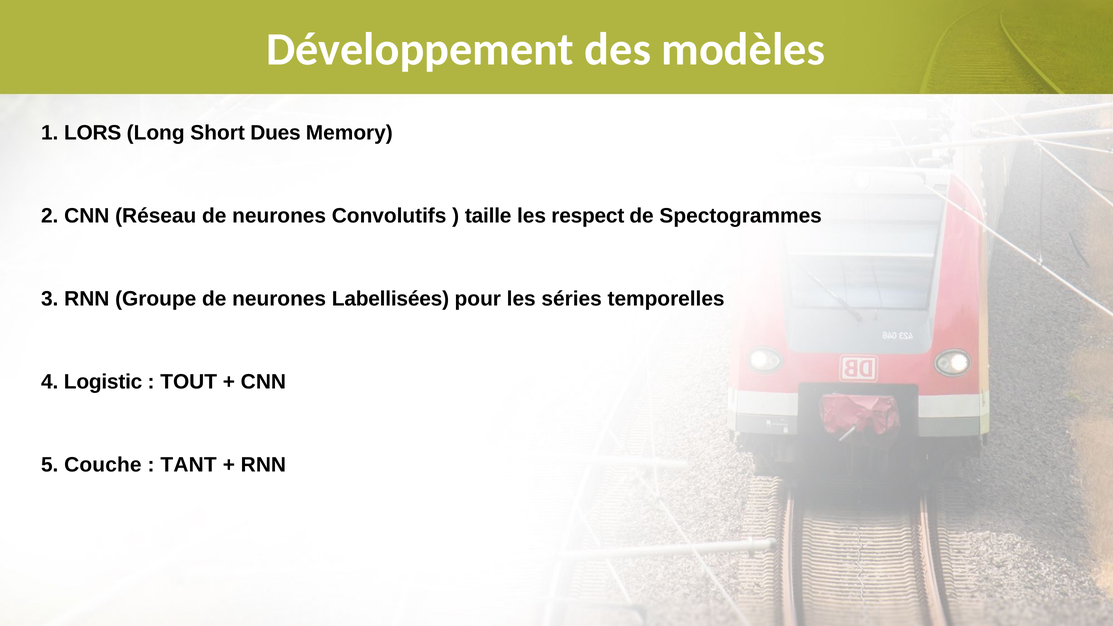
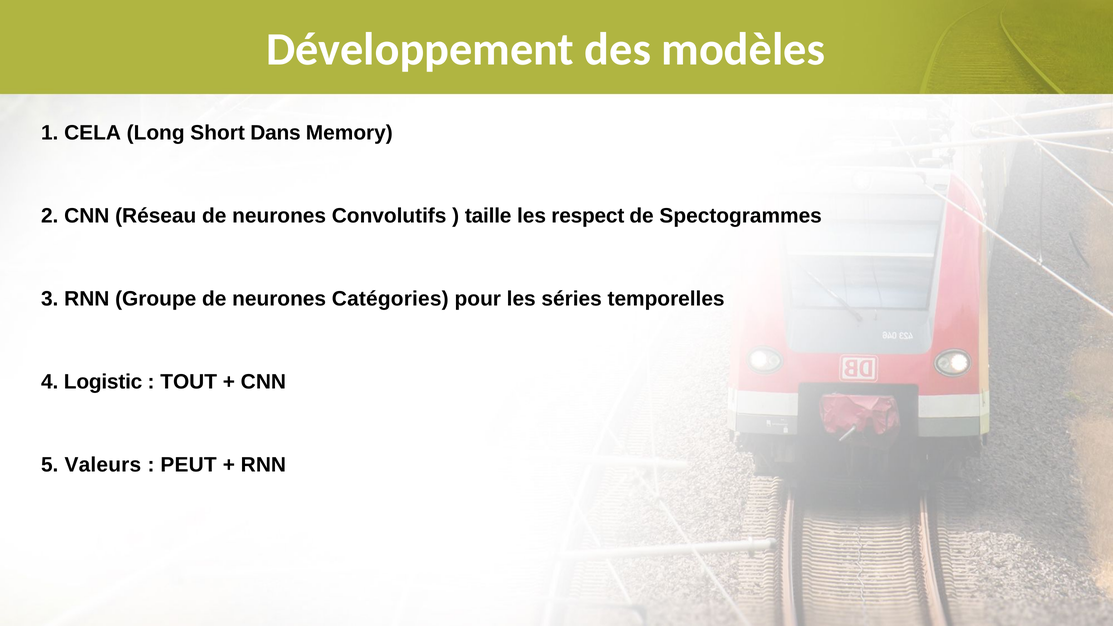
LORS: LORS -> CELA (93, 133)
Dues: Dues -> Dans (275, 133)
Labellisées: Labellisées -> Catégories (390, 299)
Couche: Couche -> Valeurs (103, 465)
TANT: TANT -> PEUT (189, 465)
